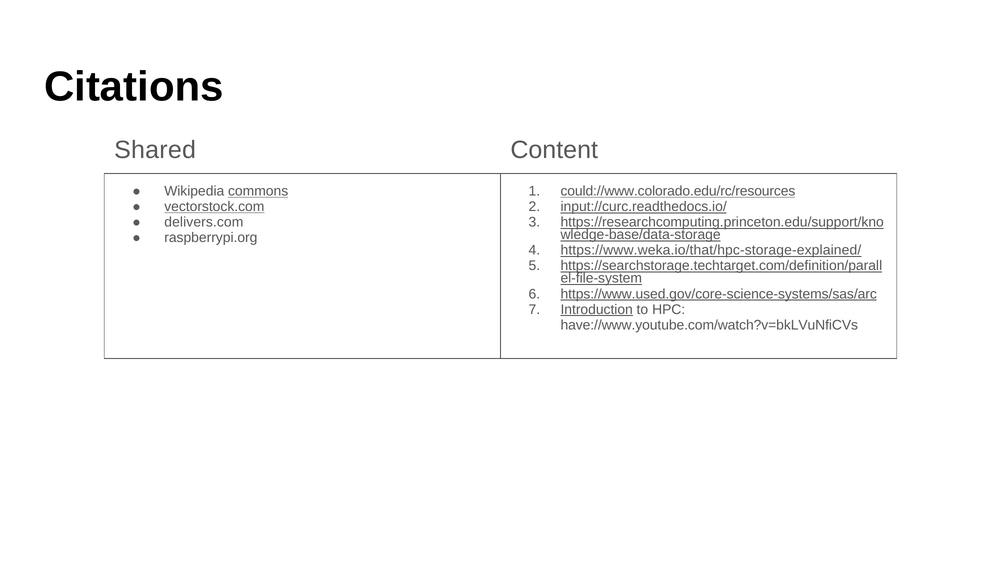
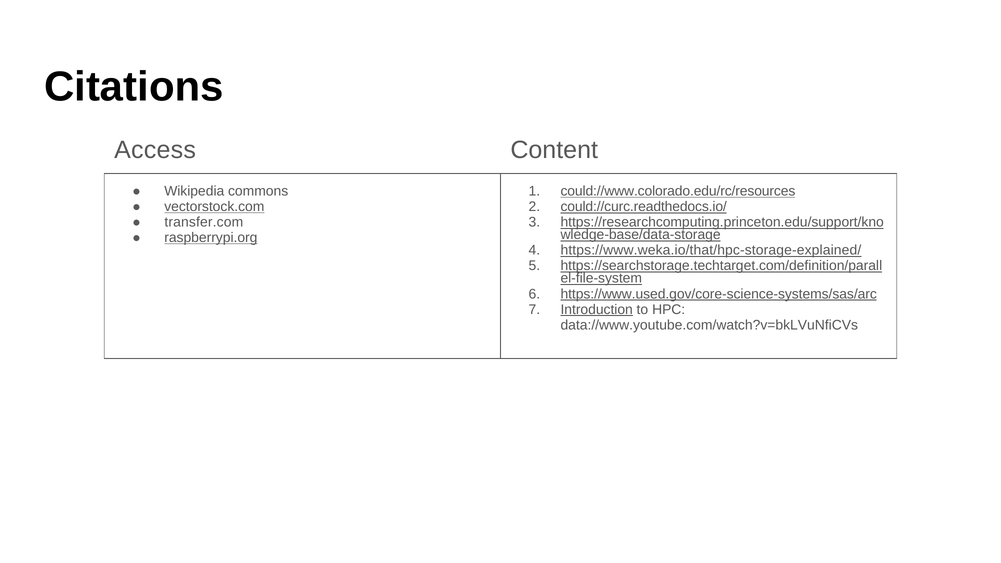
Shared: Shared -> Access (155, 150)
commons underline: present -> none (258, 191)
input://curc.readthedocs.io/: input://curc.readthedocs.io/ -> could://curc.readthedocs.io/ (644, 207)
delivers.com: delivers.com -> transfer.com (204, 222)
raspberrypi.org underline: none -> present (211, 238)
have://www.youtube.com/watch?v=bkLVuNfiCVs: have://www.youtube.com/watch?v=bkLVuNfiCVs -> data://www.youtube.com/watch?v=bkLVuNfiCVs (709, 325)
